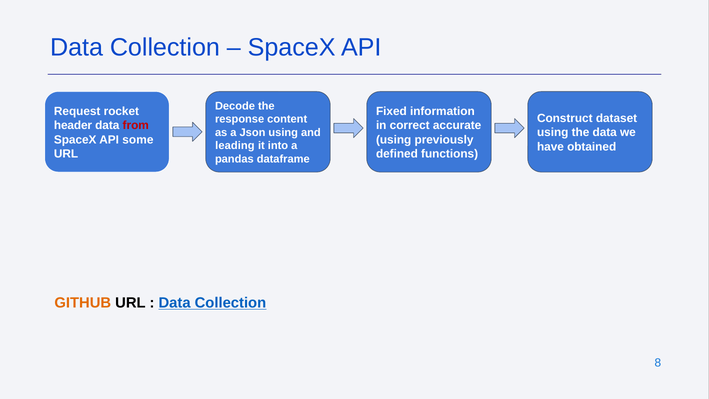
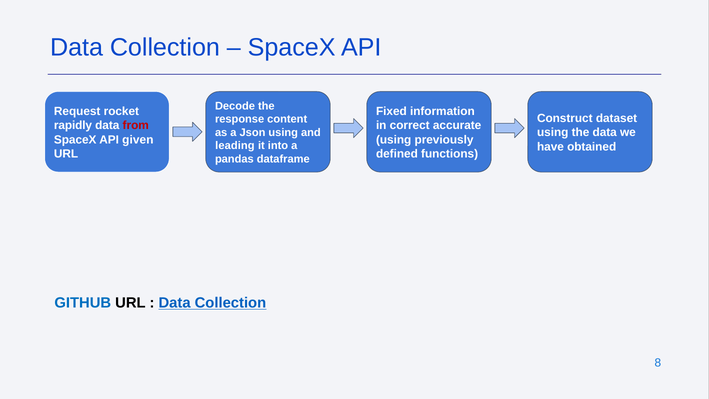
header: header -> rapidly (73, 125)
some: some -> given (138, 140)
GITHUB colour: orange -> blue (83, 303)
